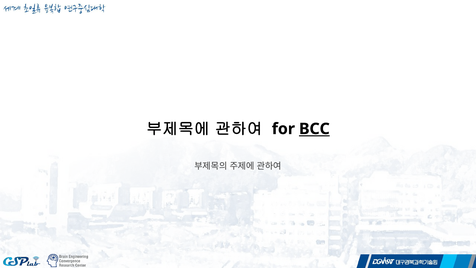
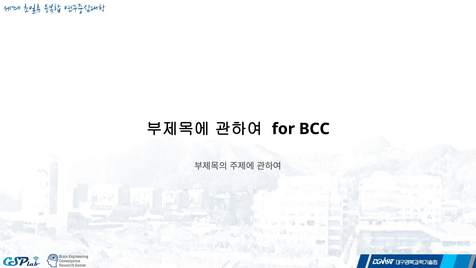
BCC underline: present -> none (314, 129)
